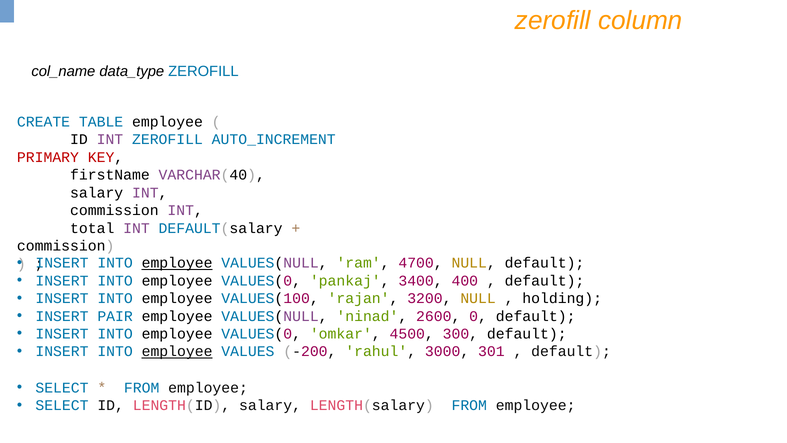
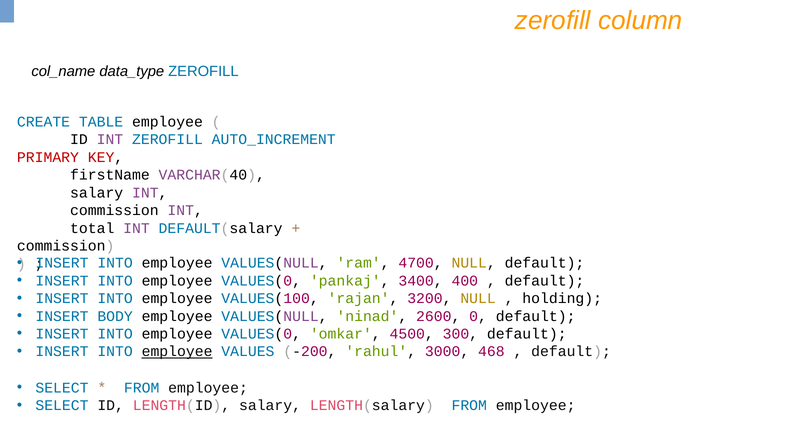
employee underline: present -> none (177, 263)
PAIR: PAIR -> BODY (115, 316)
301: 301 -> 468 (491, 351)
